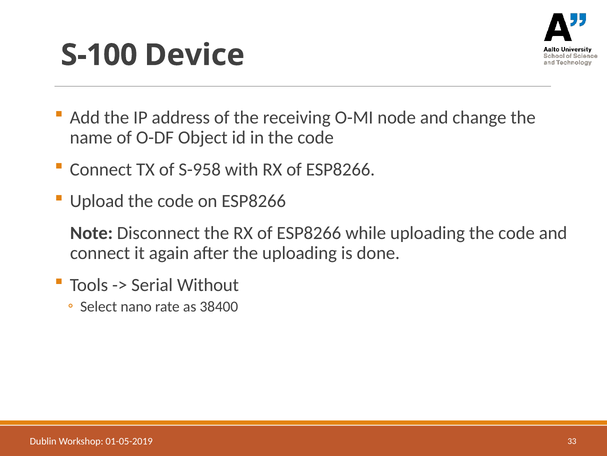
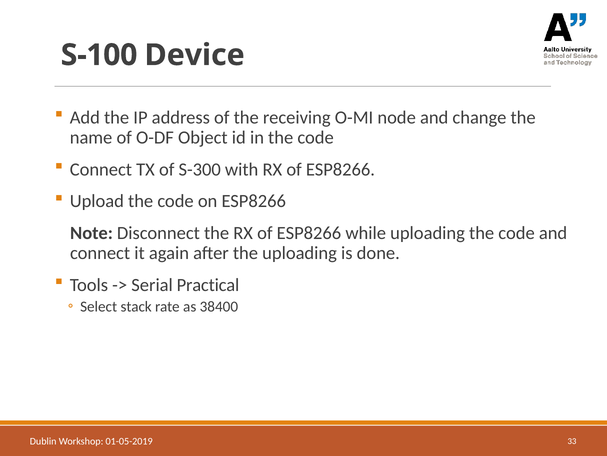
S-958: S-958 -> S-300 (200, 169)
Without: Without -> Practical (208, 285)
nano: nano -> stack (136, 306)
